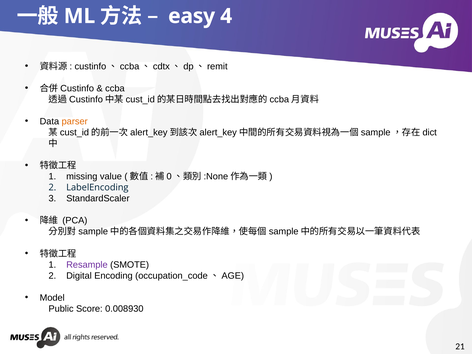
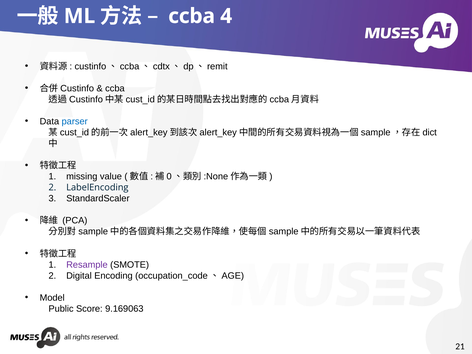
easy: easy -> ccba (192, 16)
parser colour: orange -> blue (75, 121)
0.008930: 0.008930 -> 9.169063 (124, 309)
